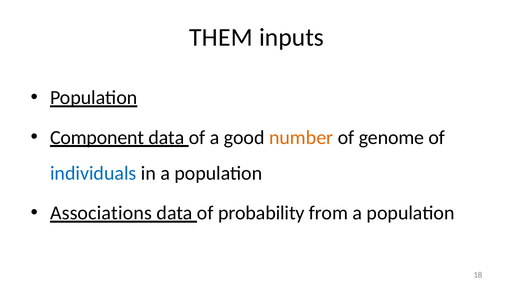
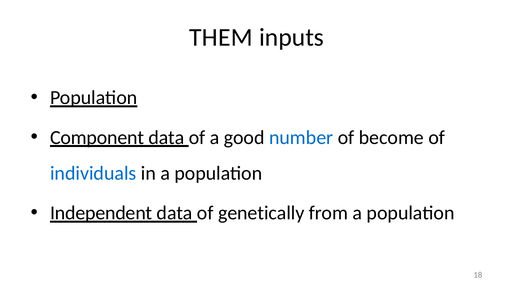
number colour: orange -> blue (301, 138)
genome: genome -> become (391, 138)
Associations: Associations -> Independent (101, 213)
probability: probability -> genetically (261, 213)
